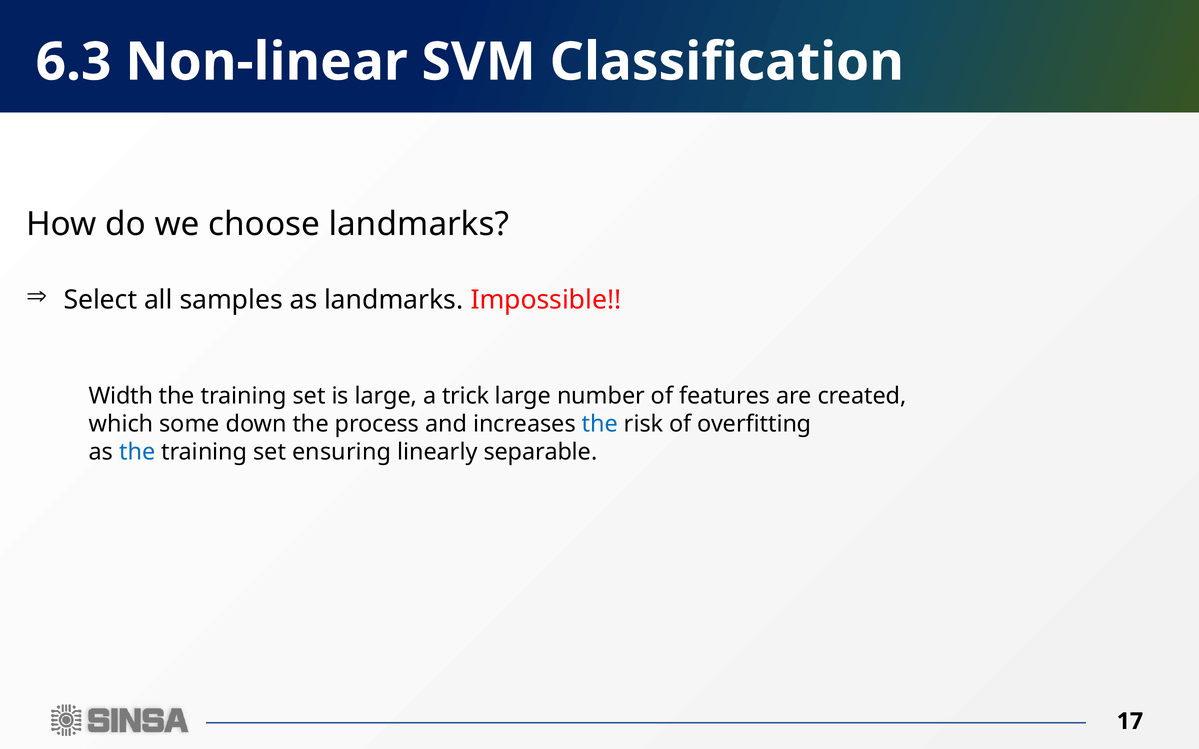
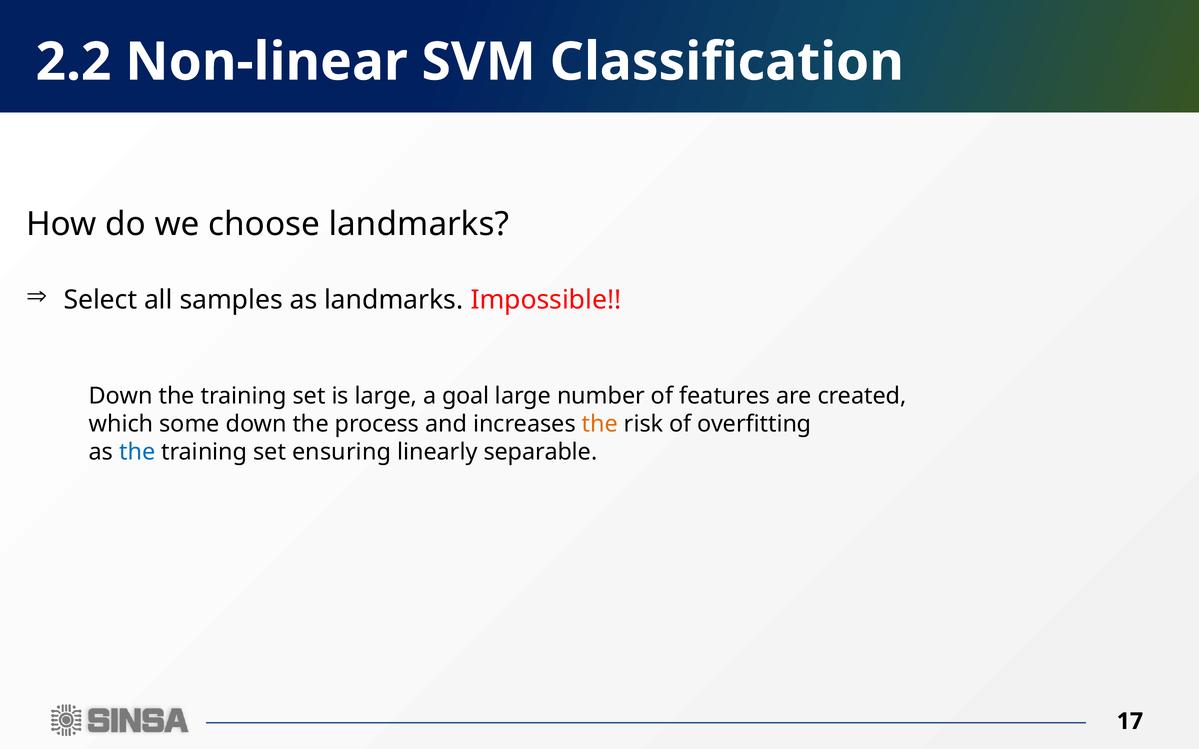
6.3: 6.3 -> 2.2 (74, 62)
Width: Width -> Down (121, 396)
trick: trick -> goal (466, 396)
the colour: blue -> orange (600, 424)
